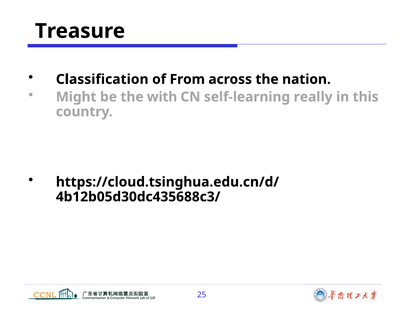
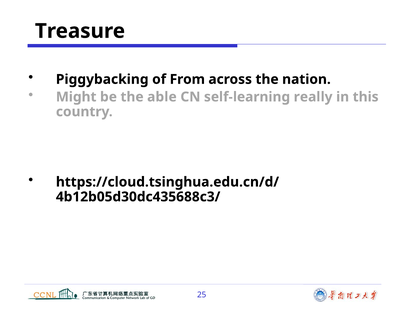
Classification: Classification -> Piggybacking (102, 79)
with: with -> able (162, 97)
